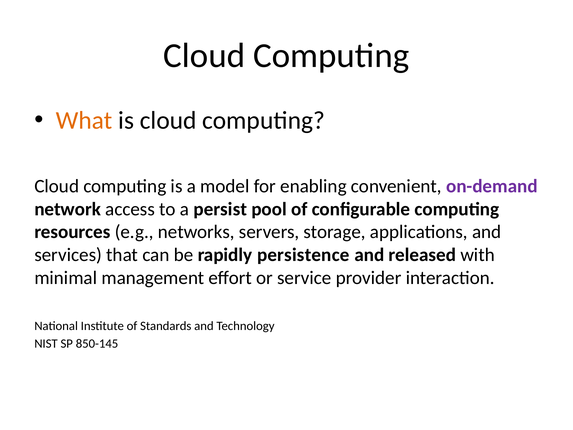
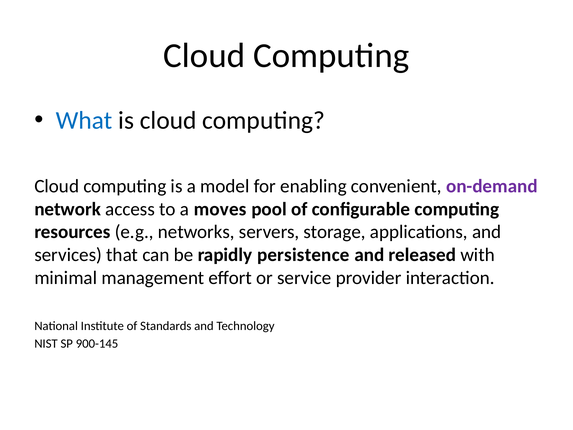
What colour: orange -> blue (84, 120)
persist: persist -> moves (220, 209)
850-145: 850-145 -> 900-145 (97, 343)
